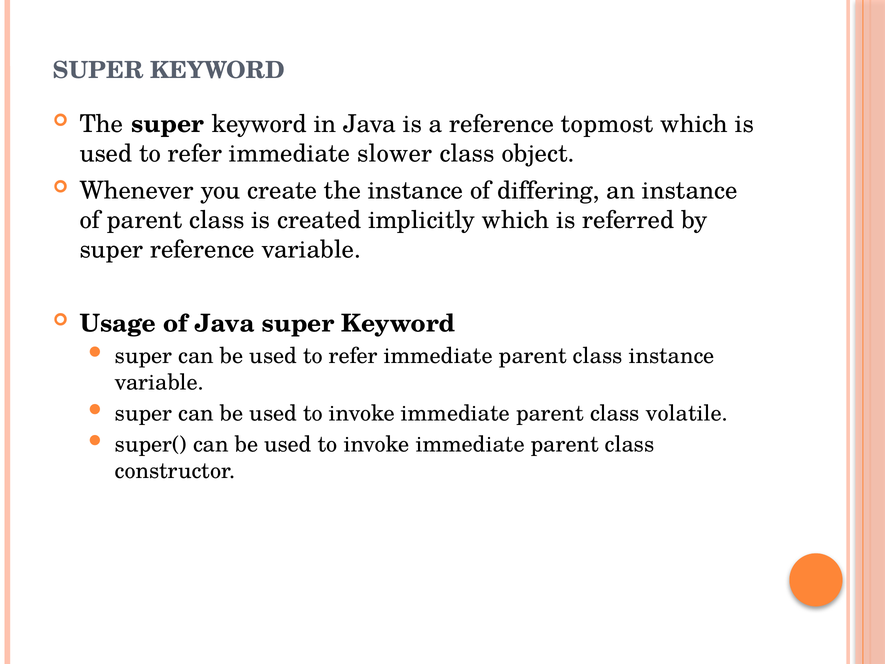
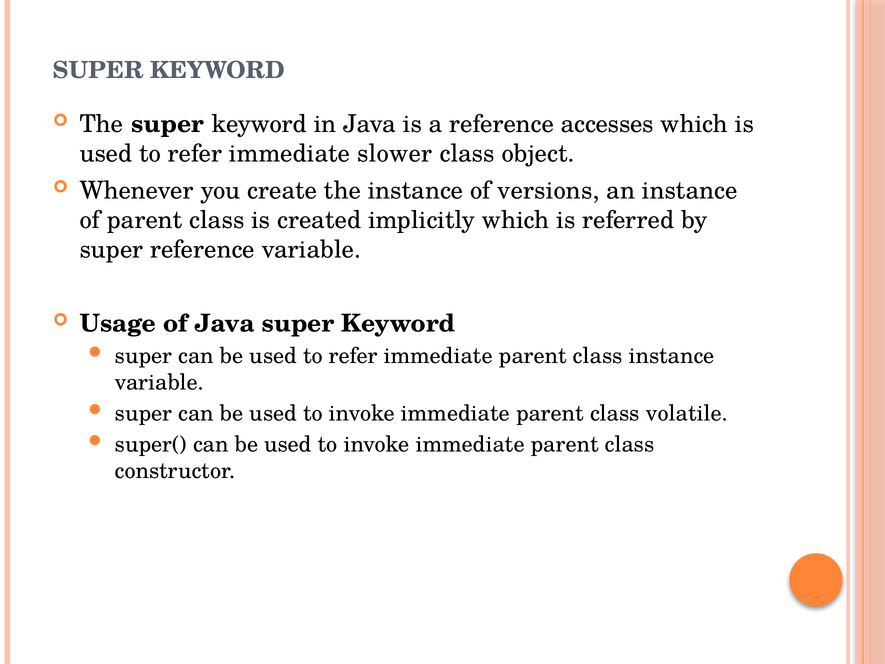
topmost: topmost -> accesses (607, 124)
differing: differing -> versions (548, 190)
